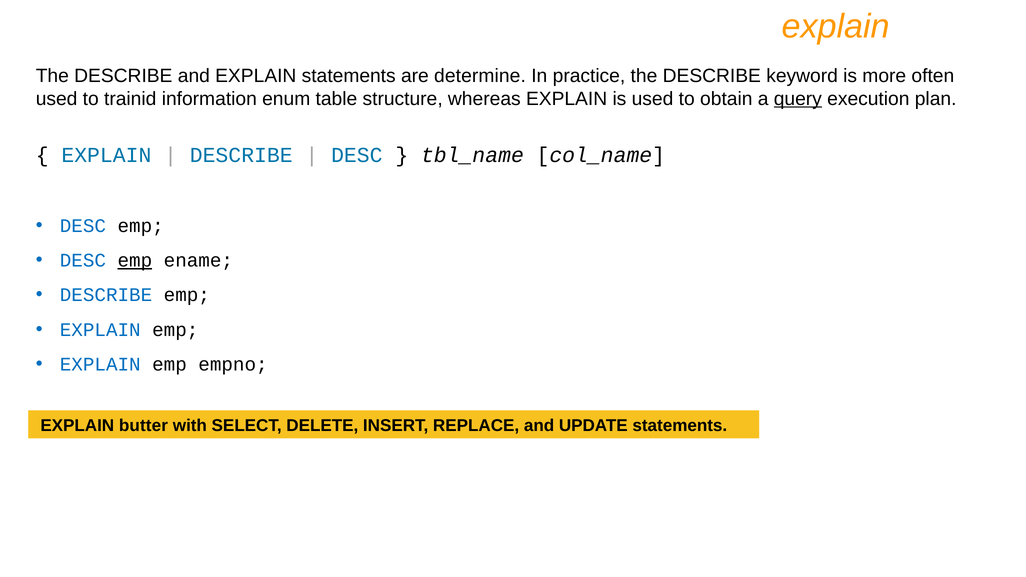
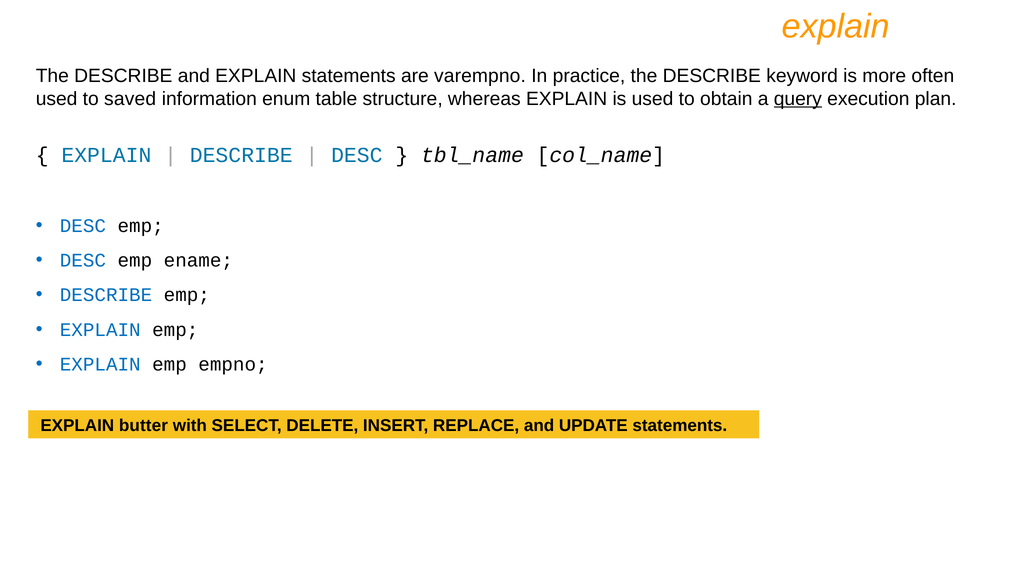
determine: determine -> varempno (480, 76)
trainid: trainid -> saved (130, 99)
emp underline: present -> none (135, 261)
